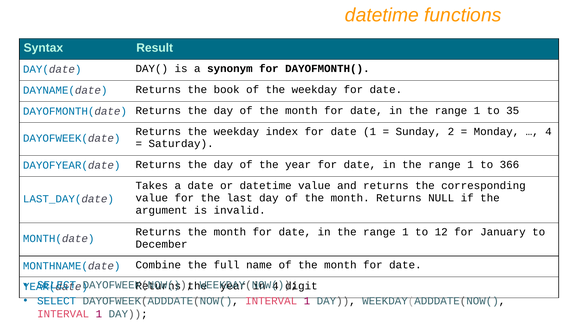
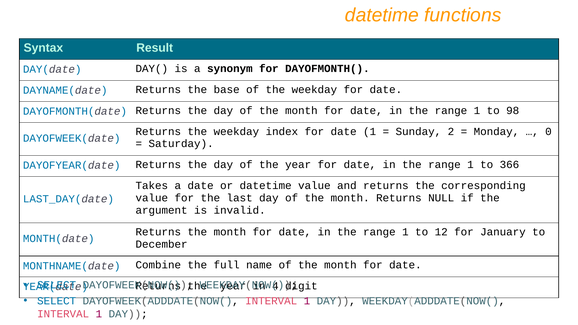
book: book -> base (227, 90)
35: 35 -> 98 (513, 111)
4: 4 -> 0 (548, 132)
